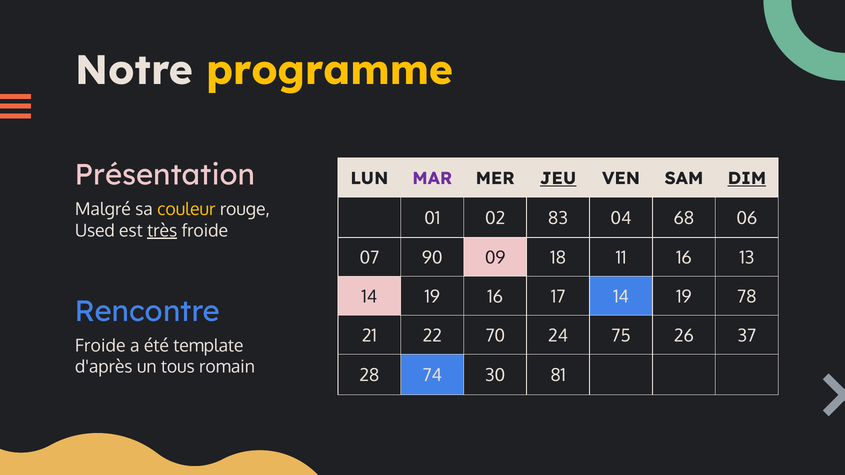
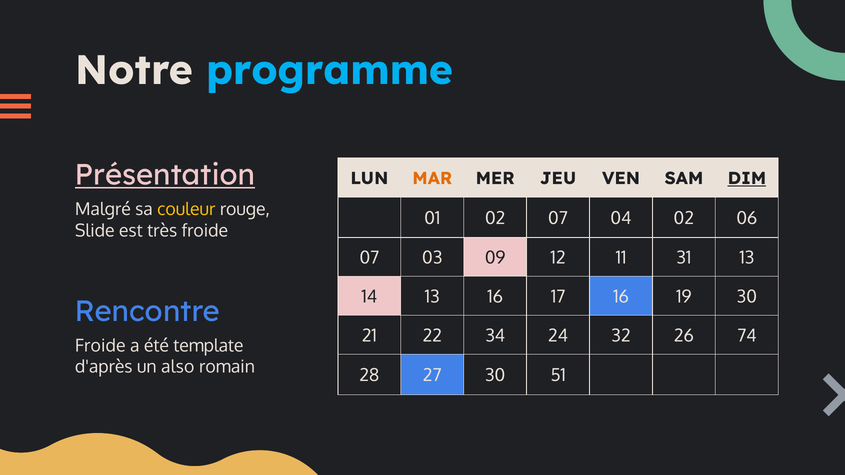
programme colour: yellow -> light blue (329, 70)
Présentation underline: none -> present (165, 175)
MAR colour: purple -> orange (432, 178)
JEU underline: present -> none (558, 178)
02 83: 83 -> 07 (558, 218)
04 68: 68 -> 02 (684, 218)
Used: Used -> Slide (95, 231)
très underline: present -> none (162, 231)
90: 90 -> 03 (432, 258)
18: 18 -> 12 (558, 258)
11 16: 16 -> 31 (684, 258)
19: 19 -> 13 (432, 297)
17 14: 14 -> 16 (621, 297)
19 78: 78 -> 30 (747, 297)
70: 70 -> 34 (495, 336)
75: 75 -> 32 (621, 336)
37: 37 -> 74 (747, 336)
tous: tous -> also (178, 367)
74: 74 -> 27 (432, 376)
81: 81 -> 51 (558, 376)
